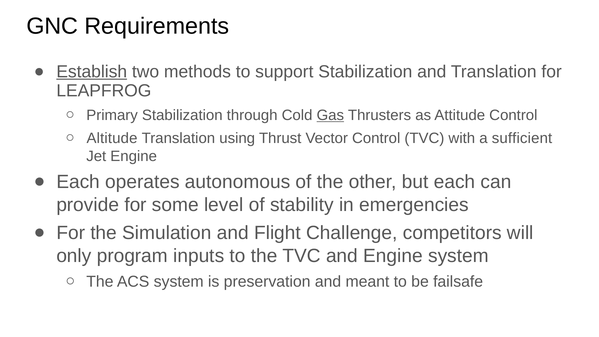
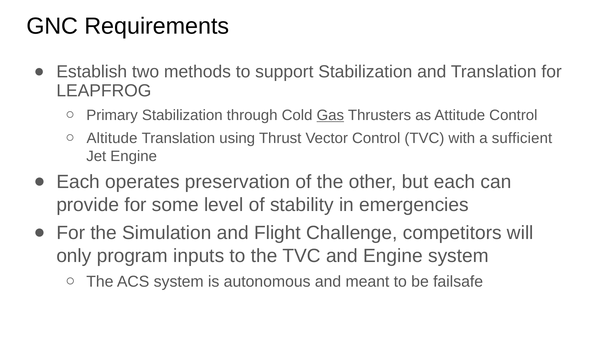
Establish underline: present -> none (92, 72)
autonomous: autonomous -> preservation (238, 182)
preservation: preservation -> autonomous (267, 281)
